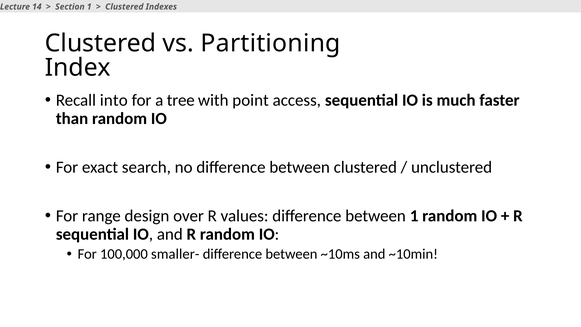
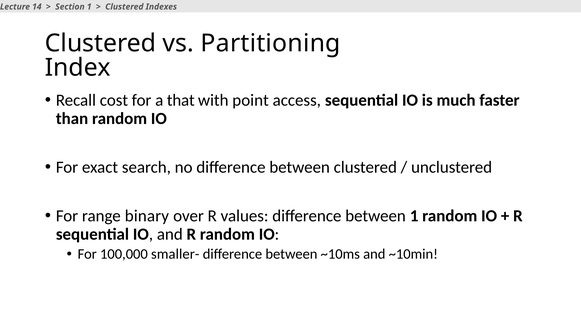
into: into -> cost (114, 100)
tree: tree -> that (181, 100)
design: design -> binary (147, 216)
